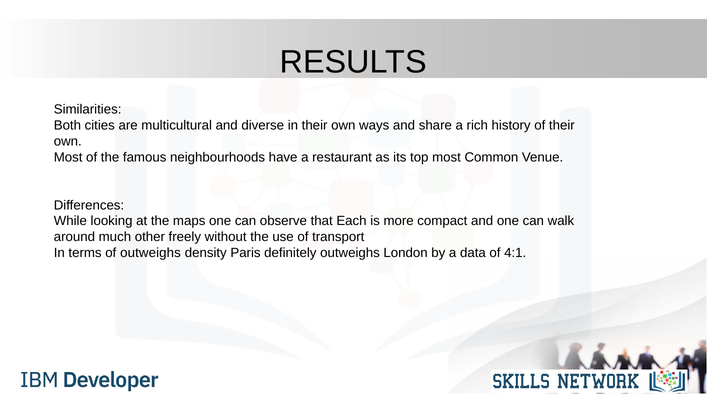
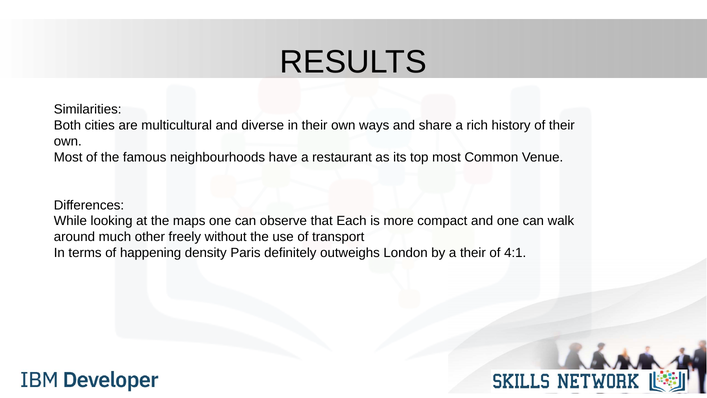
of outweighs: outweighs -> happening (151, 253)
a data: data -> their (473, 253)
